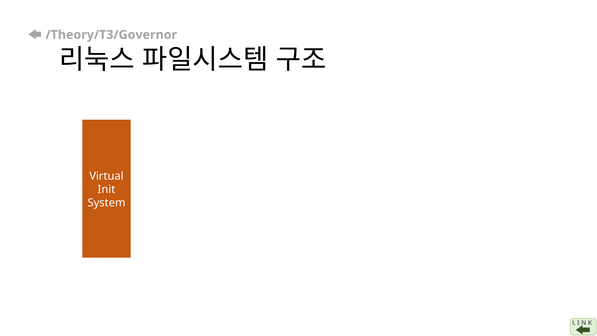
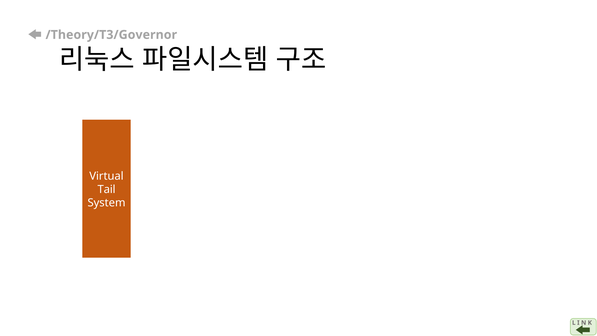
Init: Init -> Tail (107, 189)
